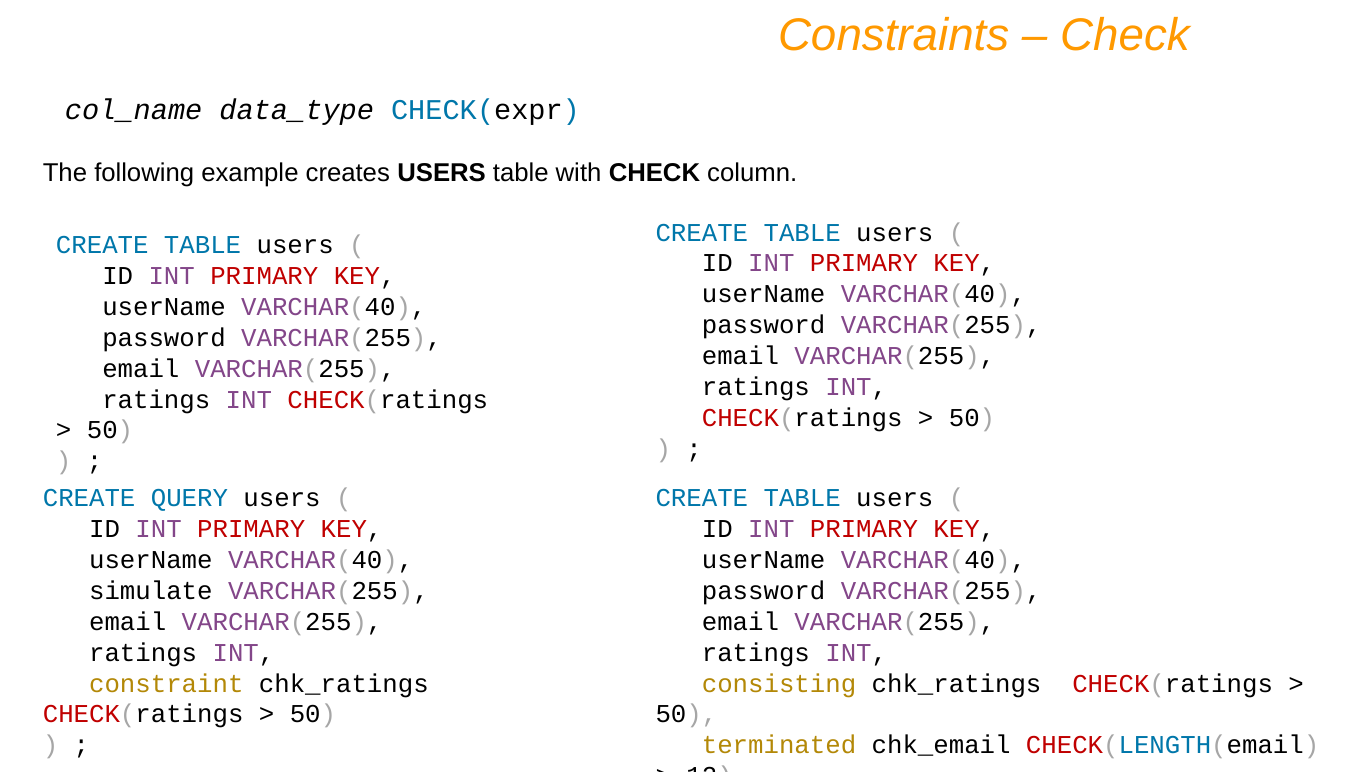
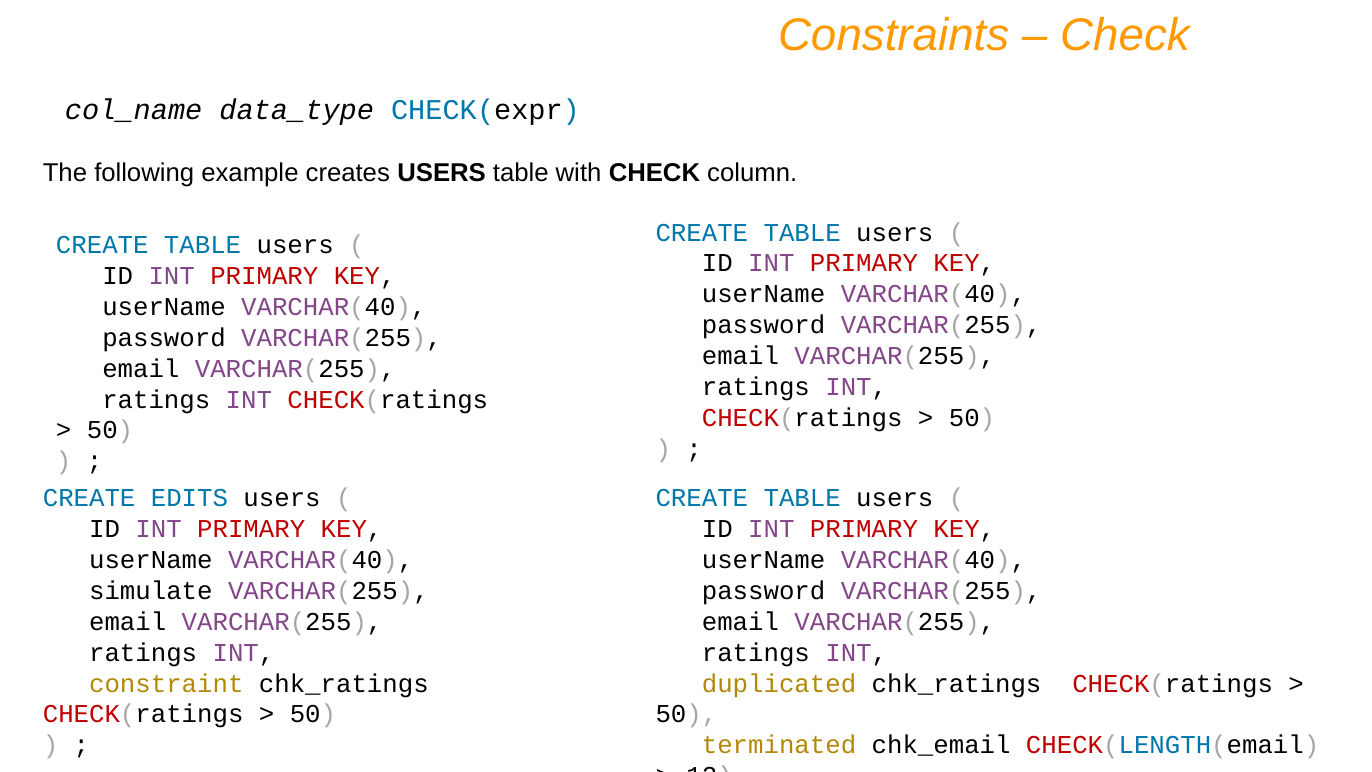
QUERY: QUERY -> EDITS (189, 498)
consisting: consisting -> duplicated (779, 683)
